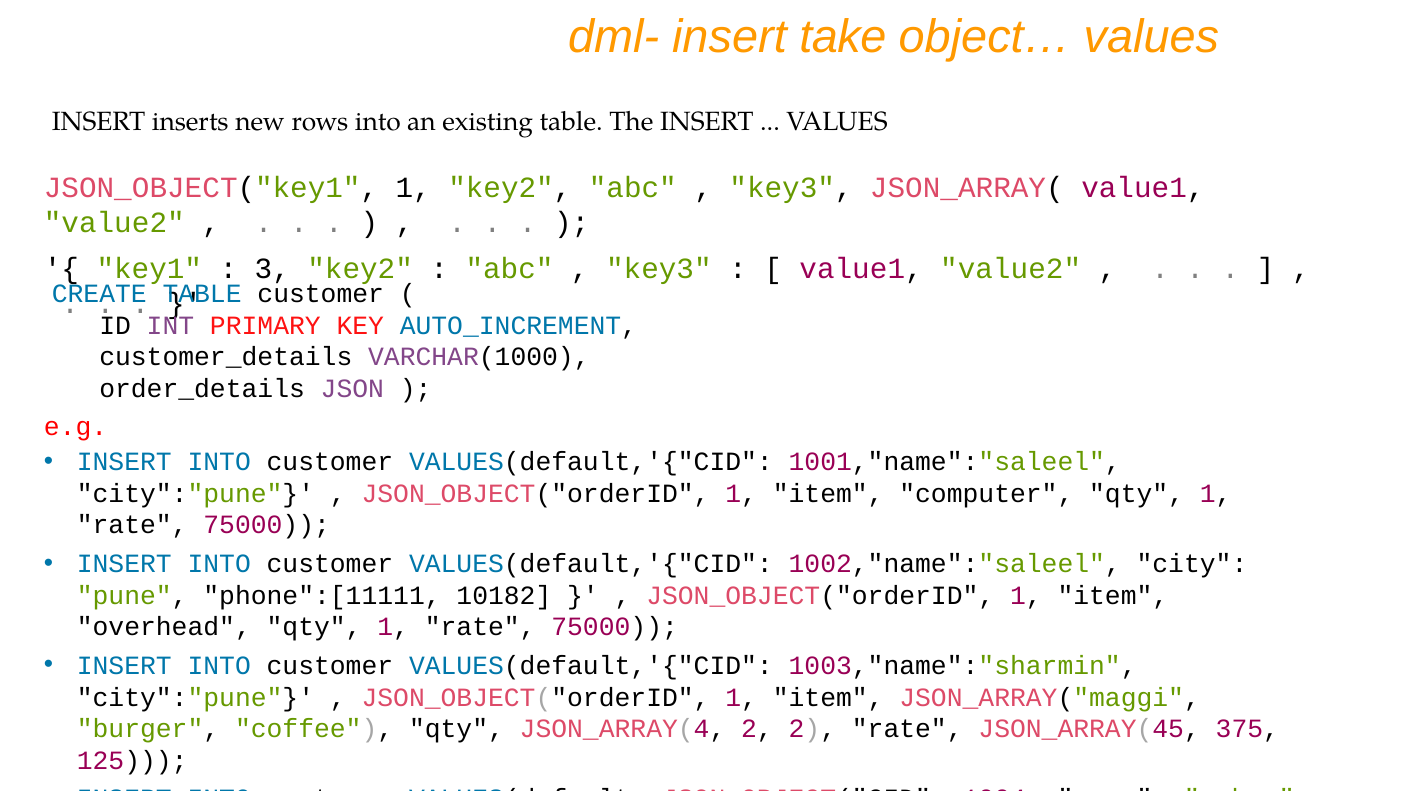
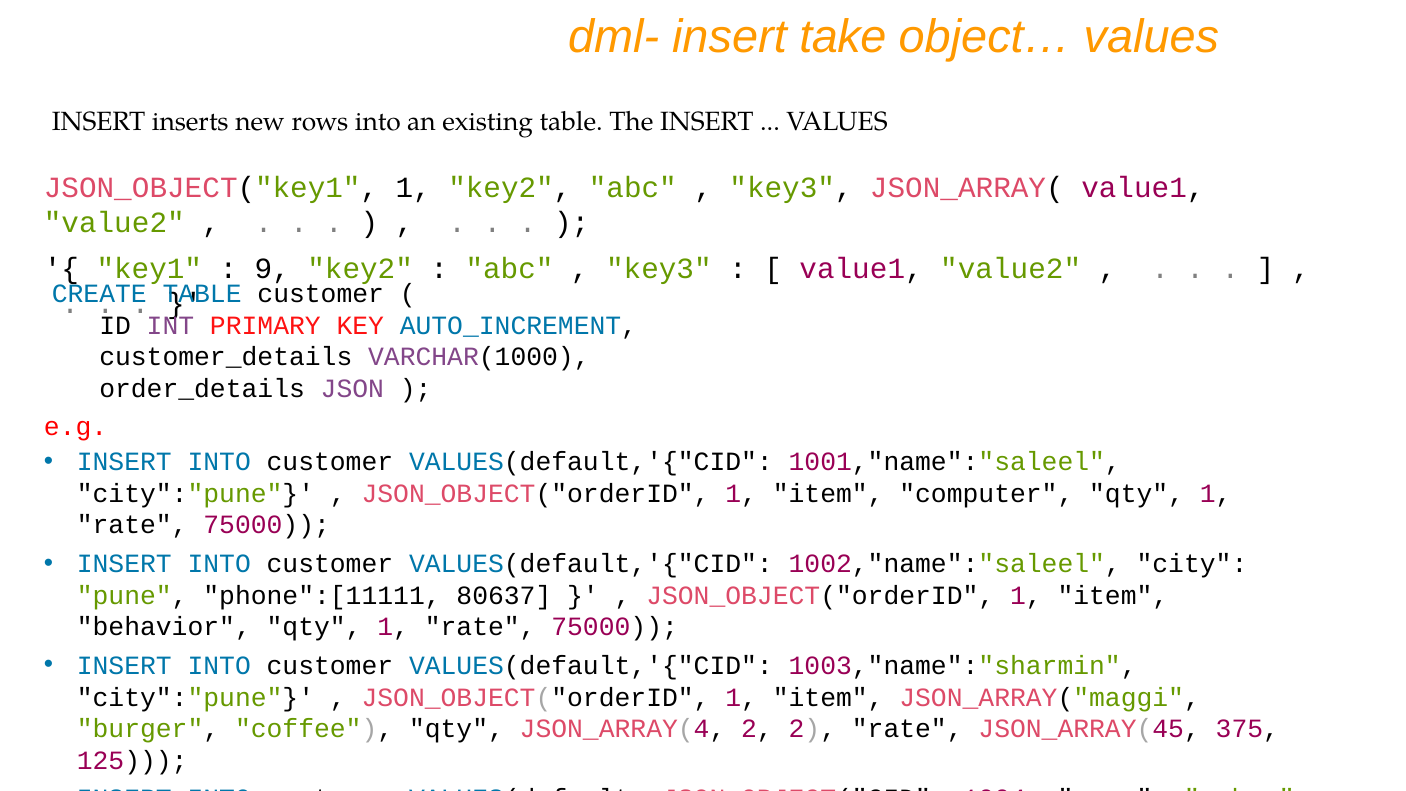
3: 3 -> 9 (272, 269)
10182: 10182 -> 80637 (504, 595)
overhead: overhead -> behavior (164, 627)
